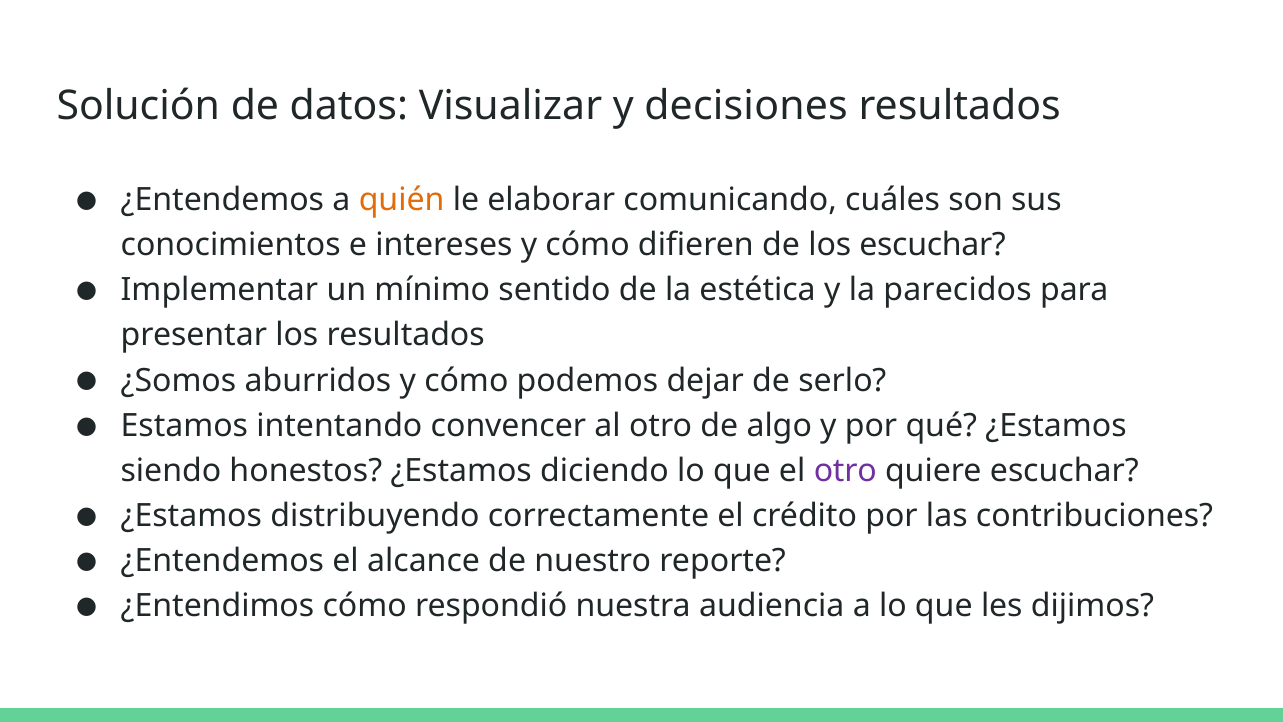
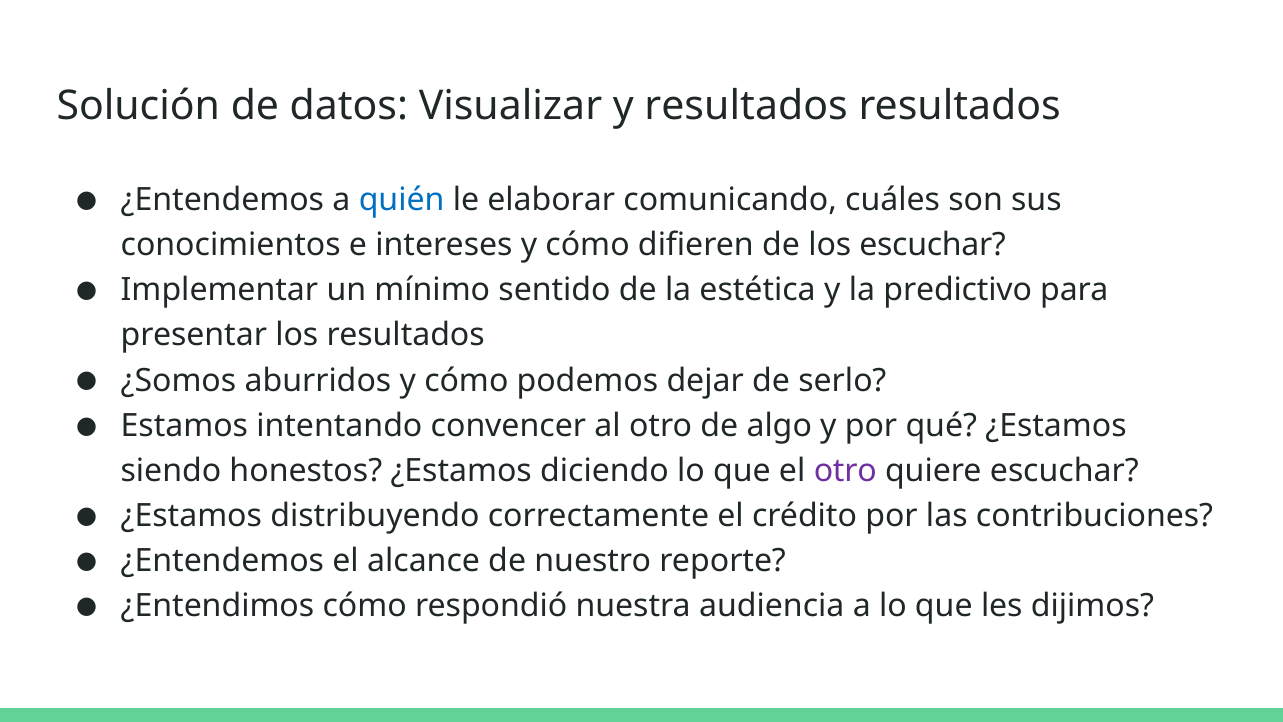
y decisiones: decisiones -> resultados (746, 106)
quién colour: orange -> blue (402, 200)
parecidos: parecidos -> predictivo (958, 290)
